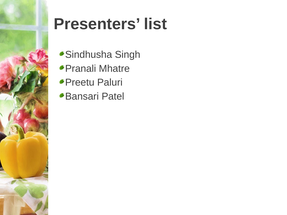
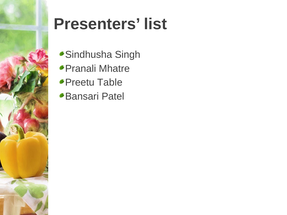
Paluri: Paluri -> Table (110, 83)
